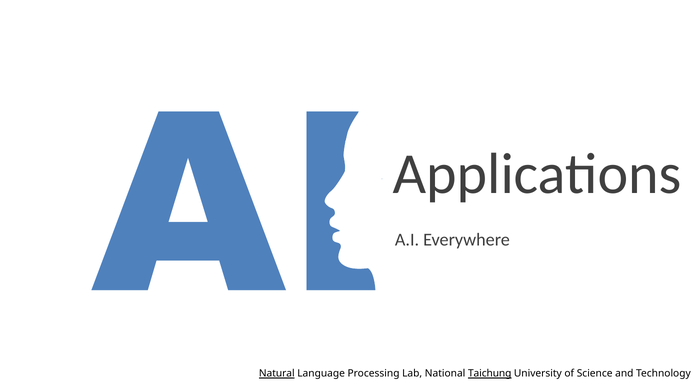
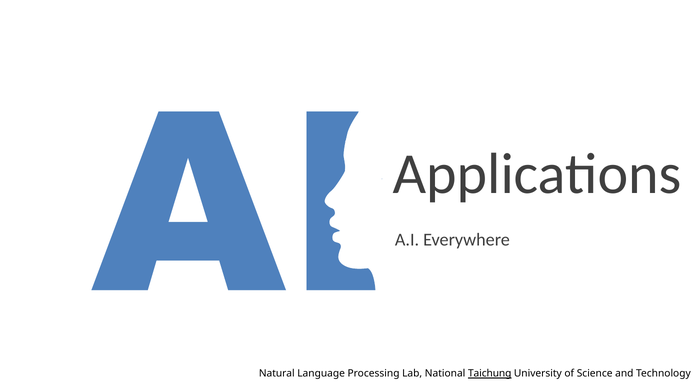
Natural underline: present -> none (277, 374)
